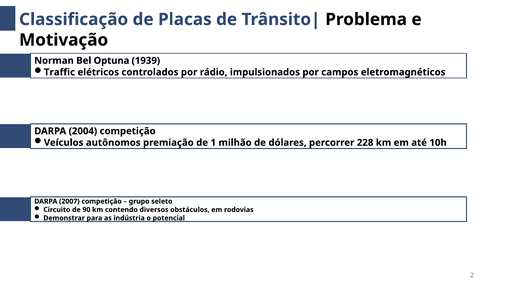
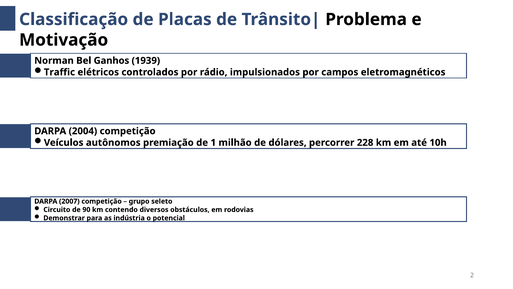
Optuna: Optuna -> Ganhos (111, 61)
